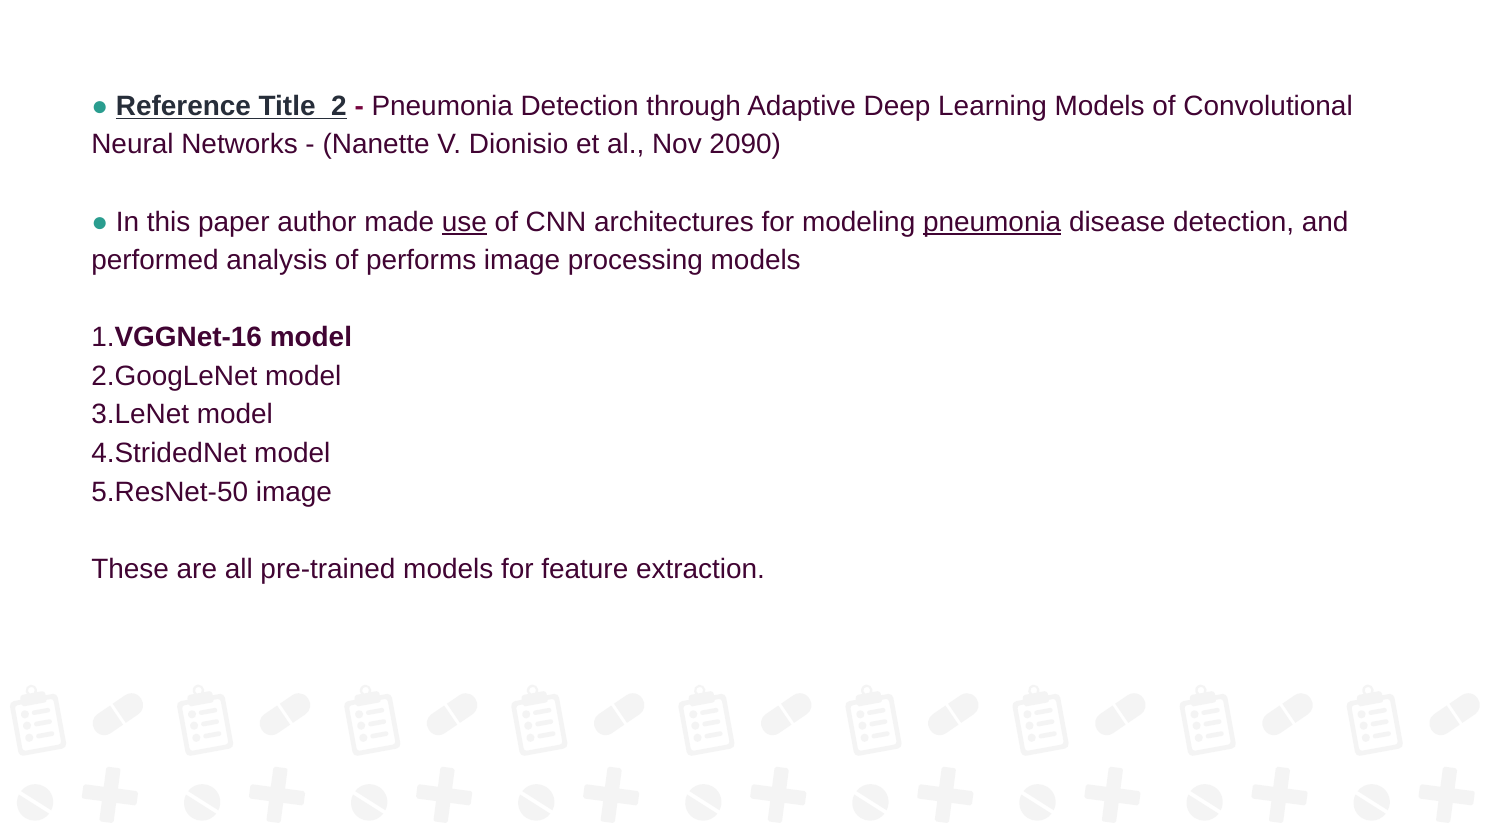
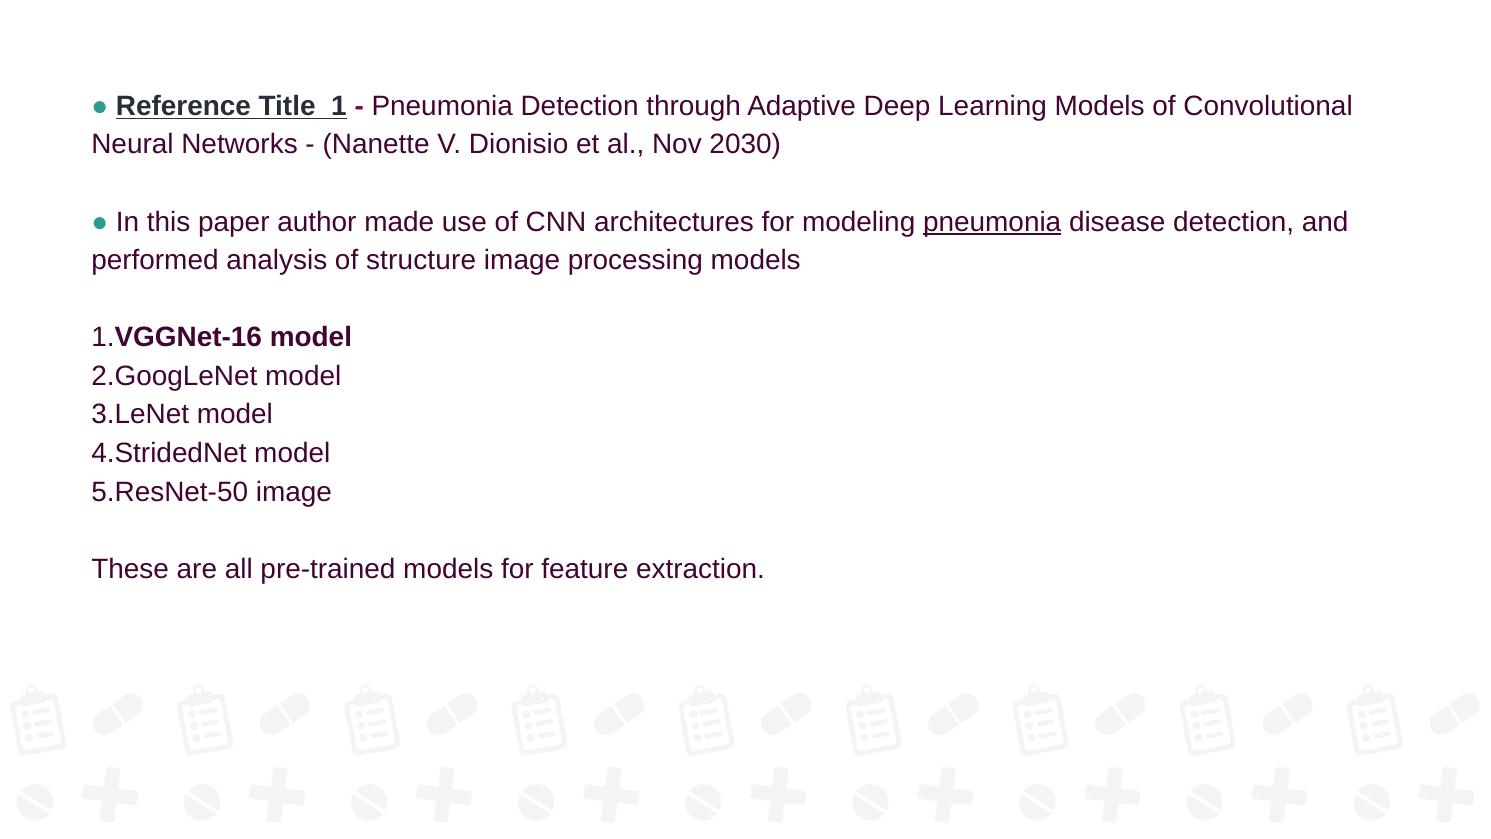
2: 2 -> 1 (339, 106)
2090: 2090 -> 2030 (745, 145)
use underline: present -> none (464, 222)
performs: performs -> structure (421, 260)
